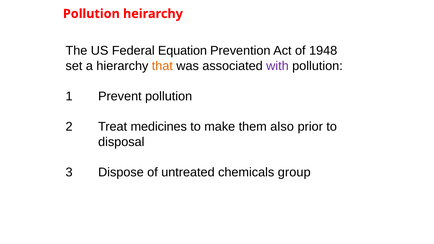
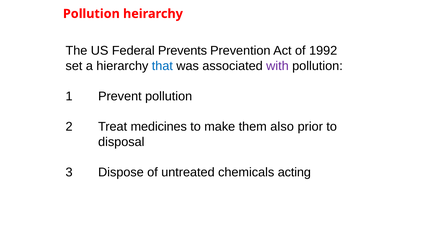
Equation: Equation -> Prevents (182, 51)
1948: 1948 -> 1992 (323, 51)
that colour: orange -> blue (162, 66)
group: group -> acting (294, 172)
